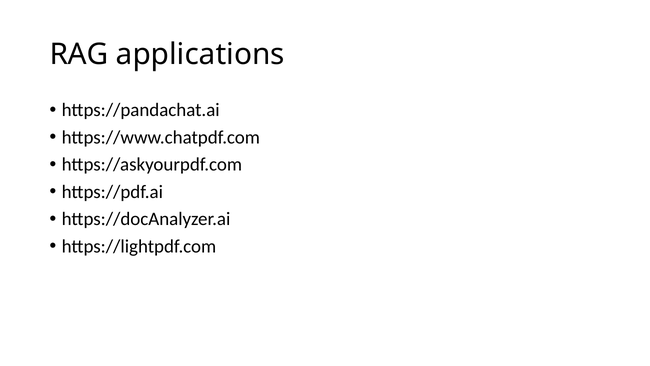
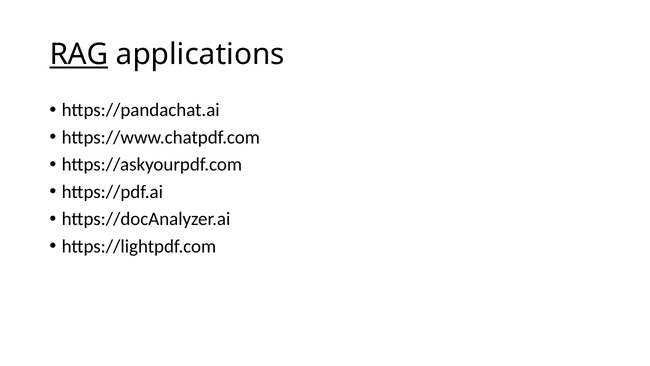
RAG underline: none -> present (79, 55)
